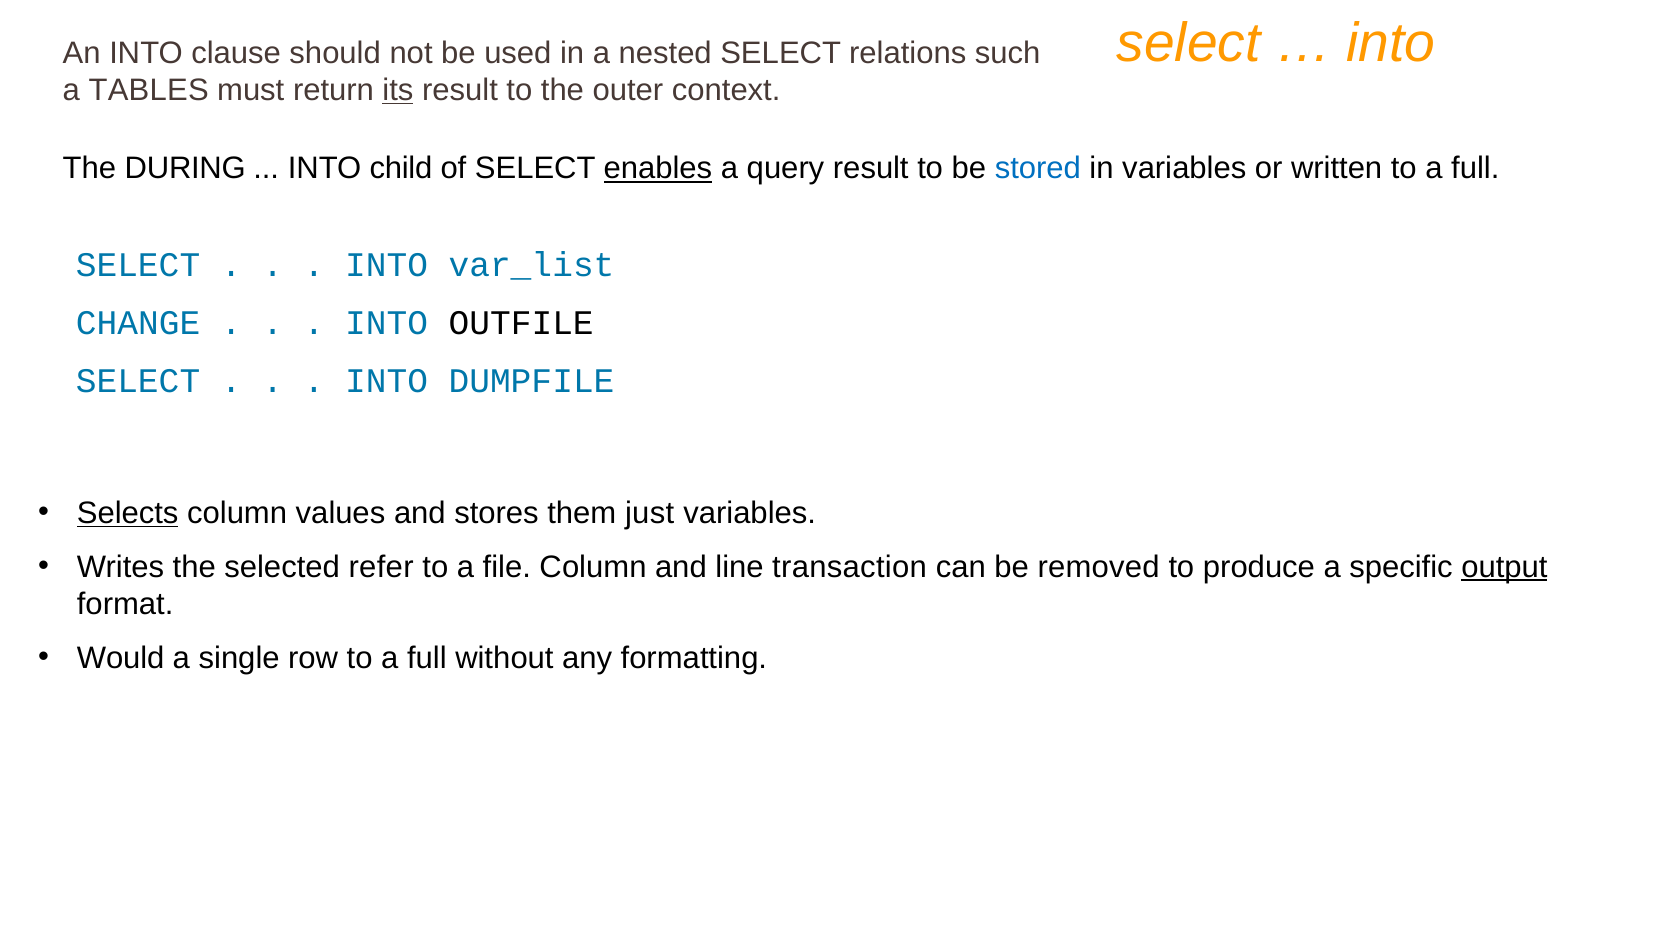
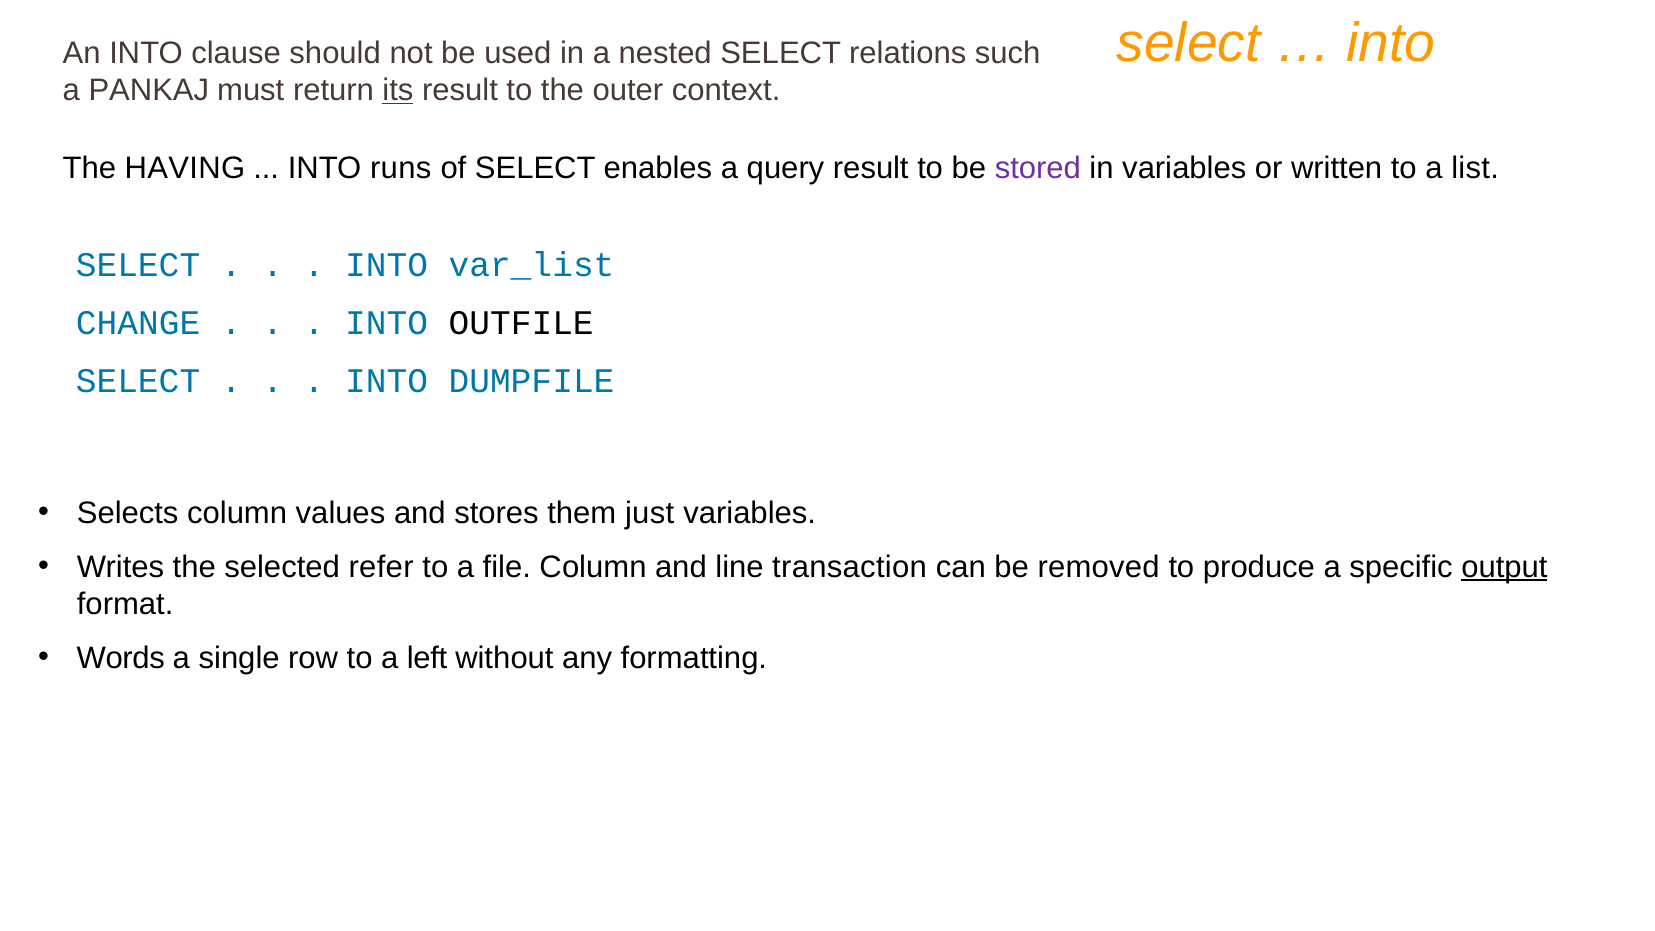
TABLES: TABLES -> PANKAJ (149, 90)
DURING: DURING -> HAVING (185, 168)
child: child -> runs (401, 168)
enables underline: present -> none (658, 168)
stored colour: blue -> purple (1038, 168)
written to a full: full -> list (1475, 168)
Selects underline: present -> none (128, 513)
Would: Would -> Words (121, 658)
row to a full: full -> left (427, 658)
